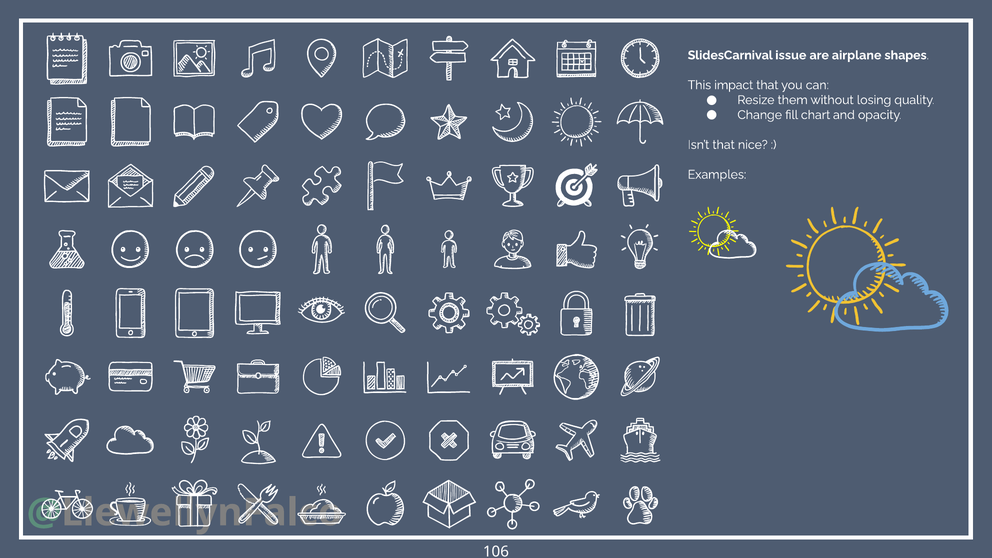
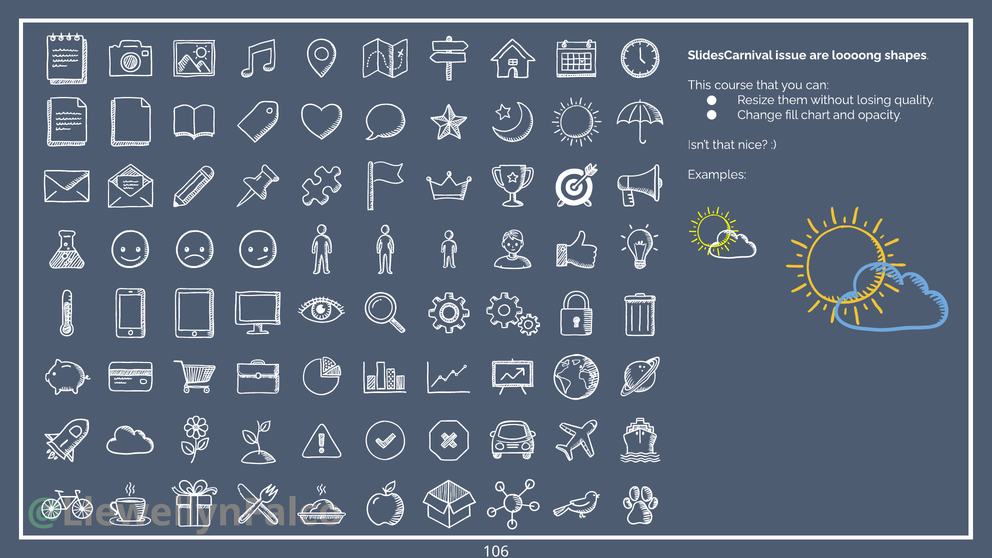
airplane: airplane -> loooong (857, 55)
impact: impact -> course (734, 85)
